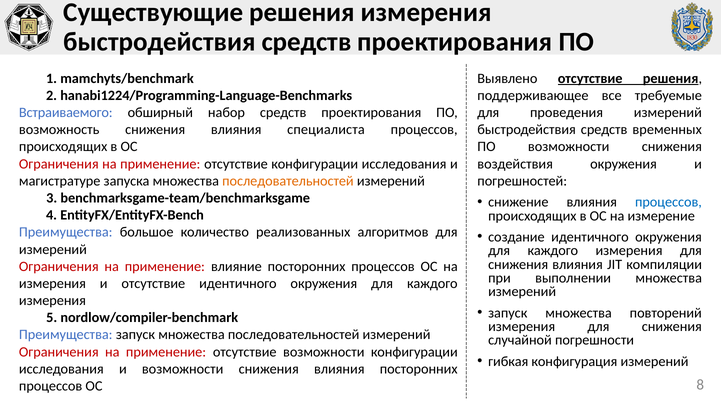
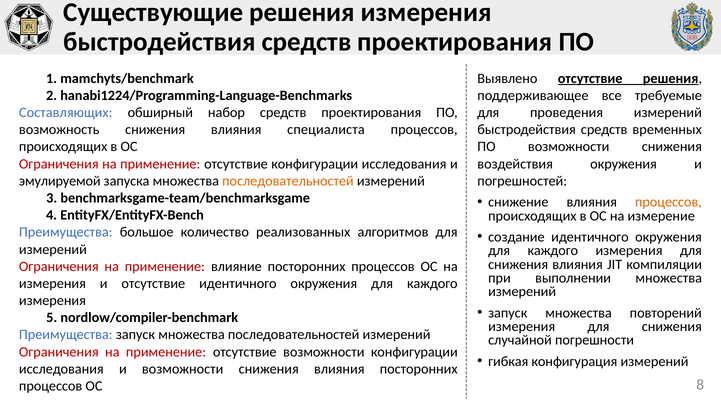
Встраиваемого: Встраиваемого -> Составляющих (66, 113)
магистратуре: магистратуре -> эмулируемой (60, 181)
процессов colour: blue -> orange (668, 203)
